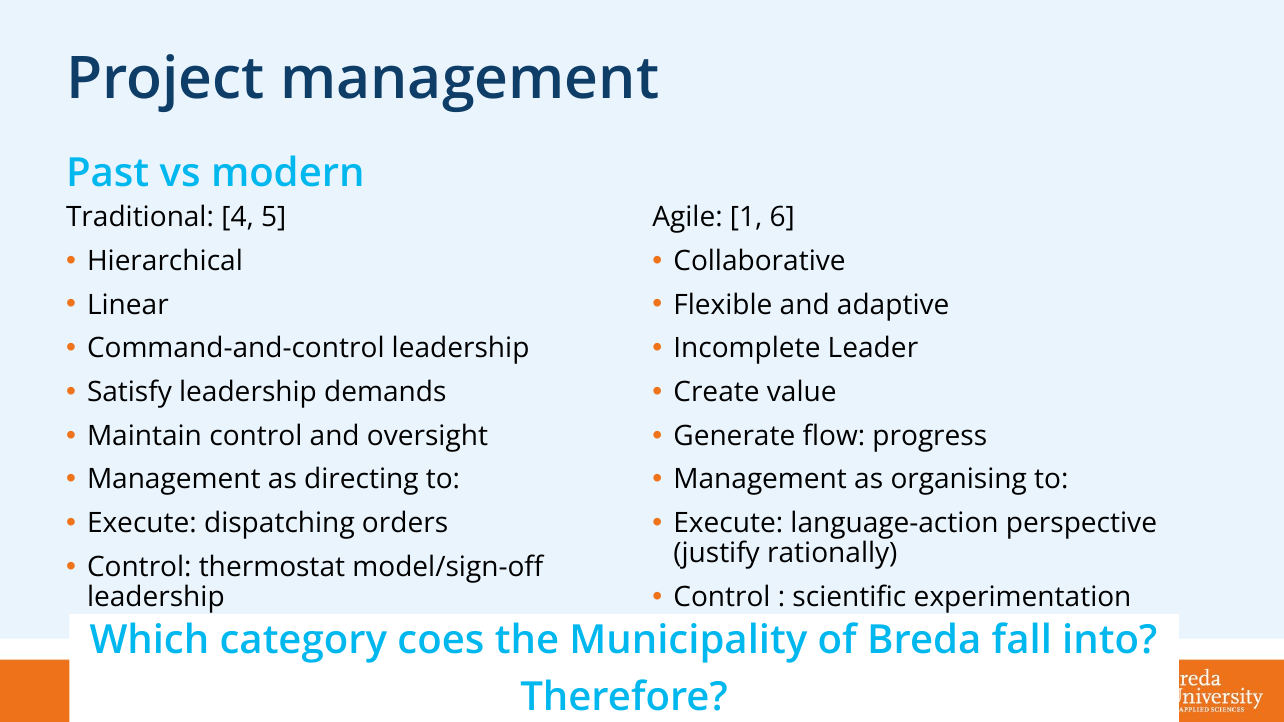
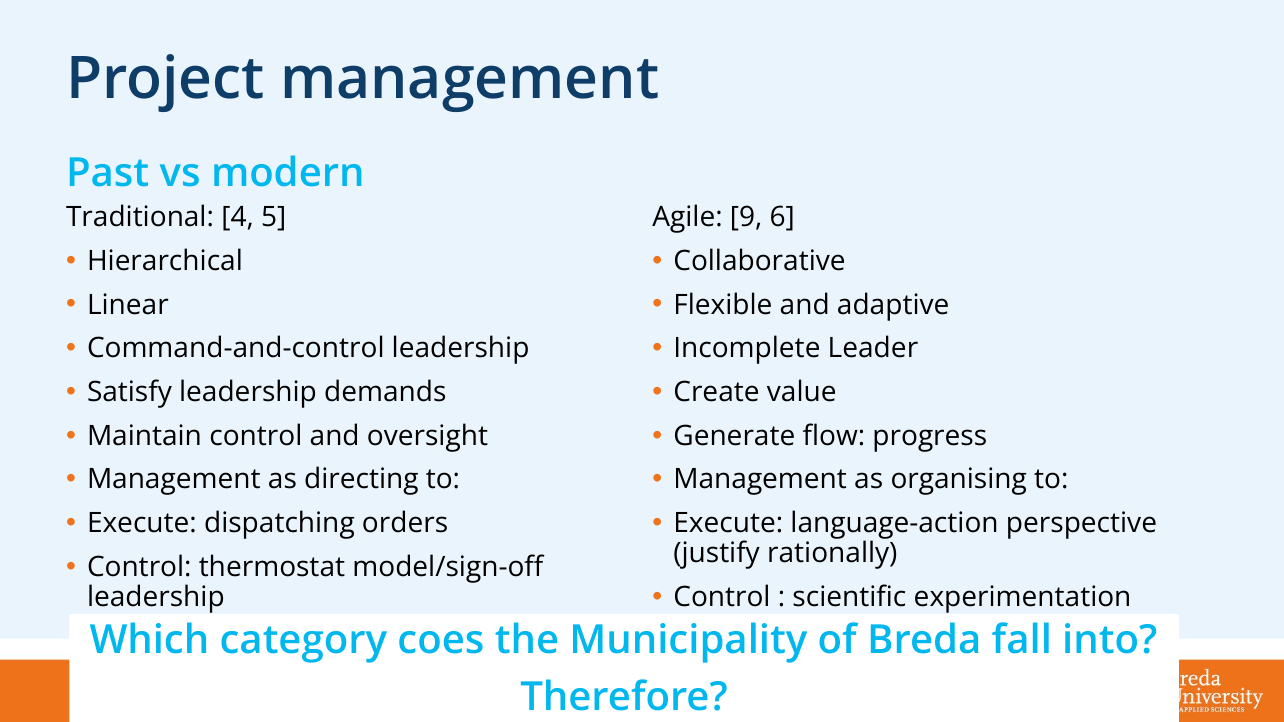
1: 1 -> 9 (746, 217)
